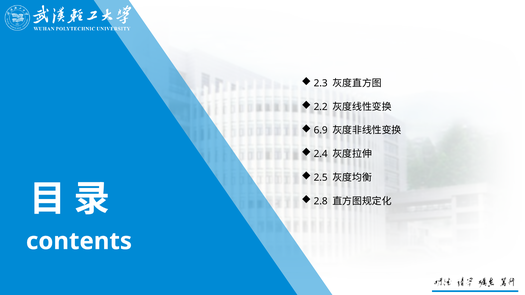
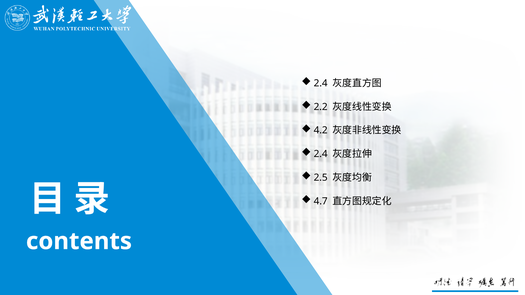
2.3: 2.3 -> 2.4 (321, 83)
6.9: 6.9 -> 4.2 (321, 131)
2.8: 2.8 -> 4.7 (321, 201)
